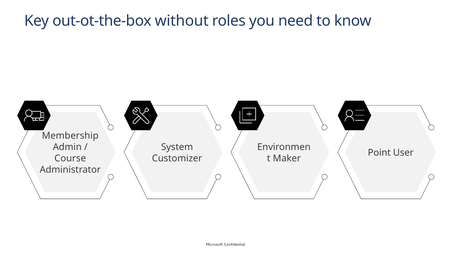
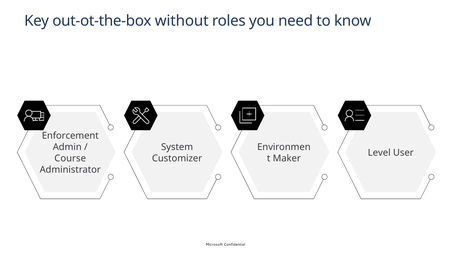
Membership: Membership -> Enforcement (70, 136)
Point: Point -> Level (379, 153)
